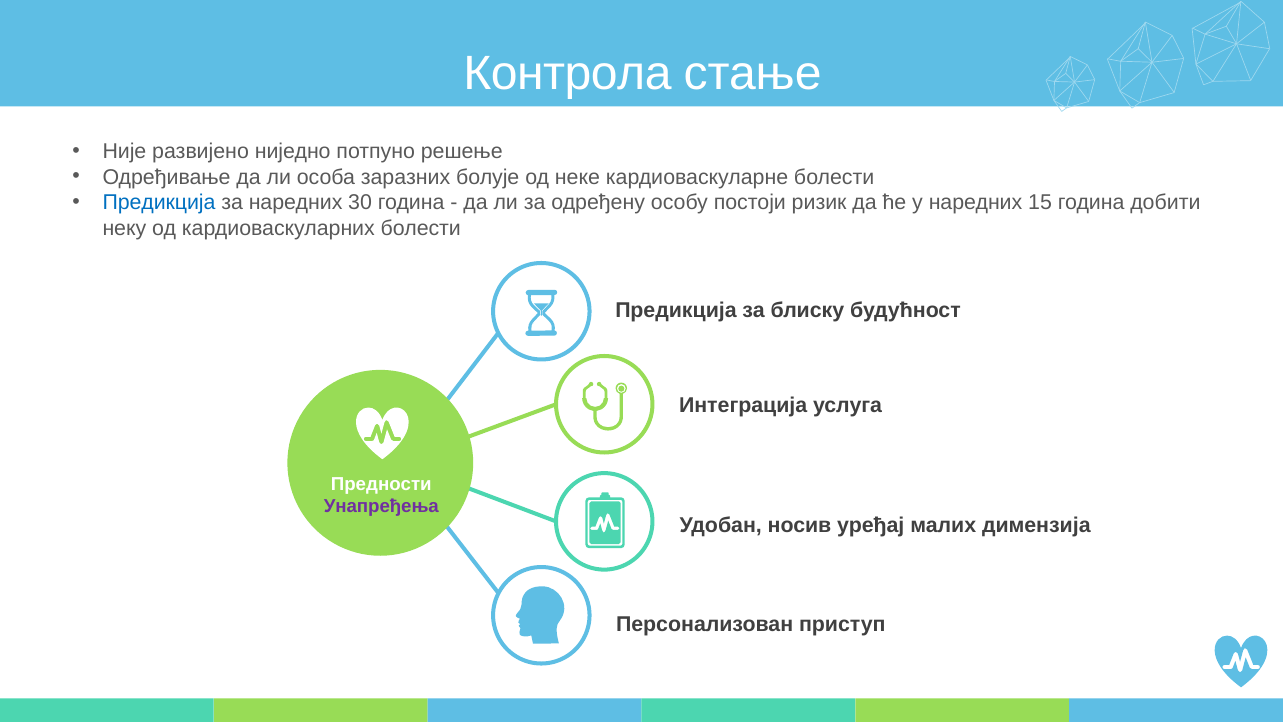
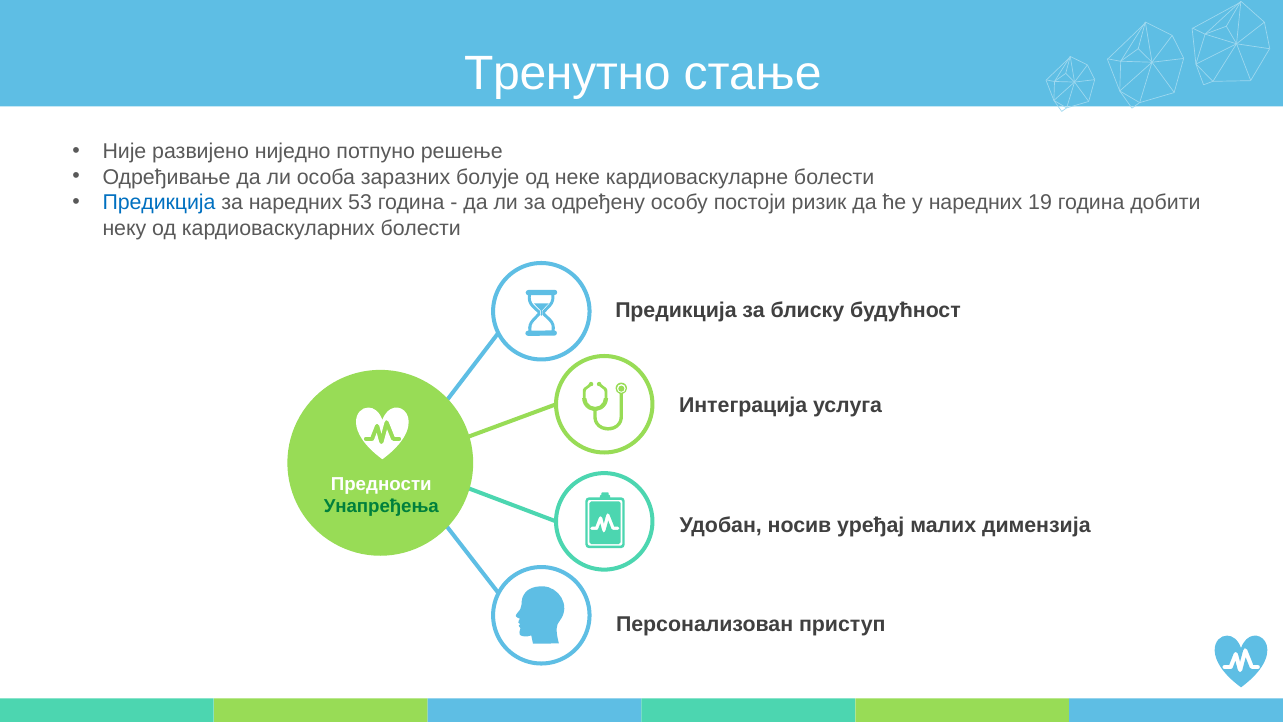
Контрола: Контрола -> Тренутнo (567, 73)
30: 30 -> 53 (360, 203)
15: 15 -> 19 (1040, 203)
Унапређења colour: purple -> green (381, 506)
